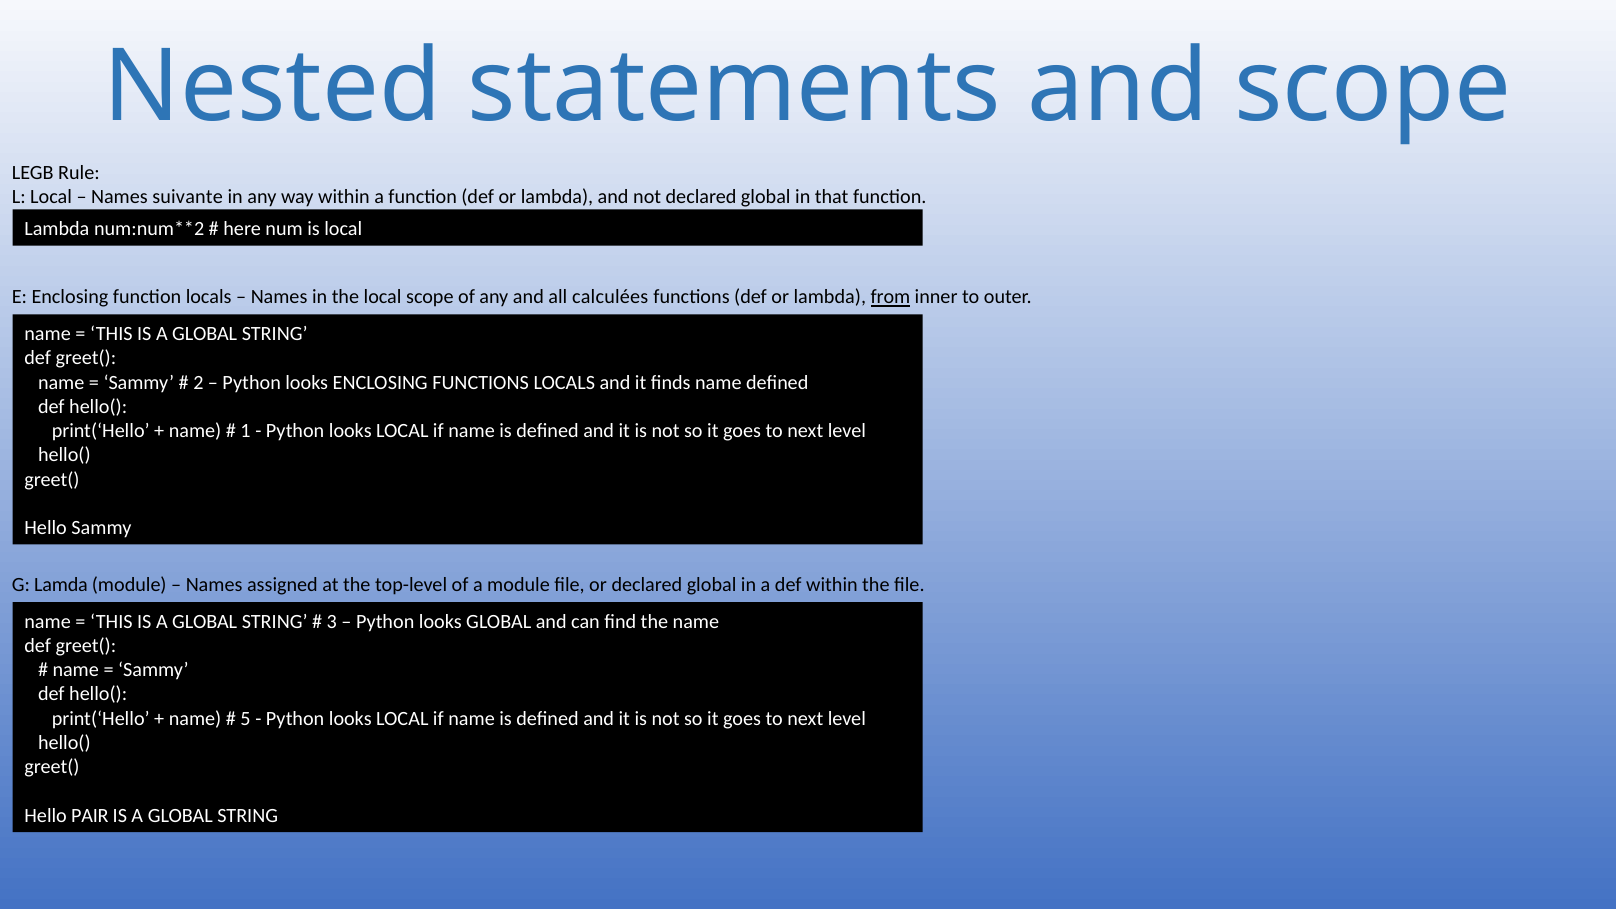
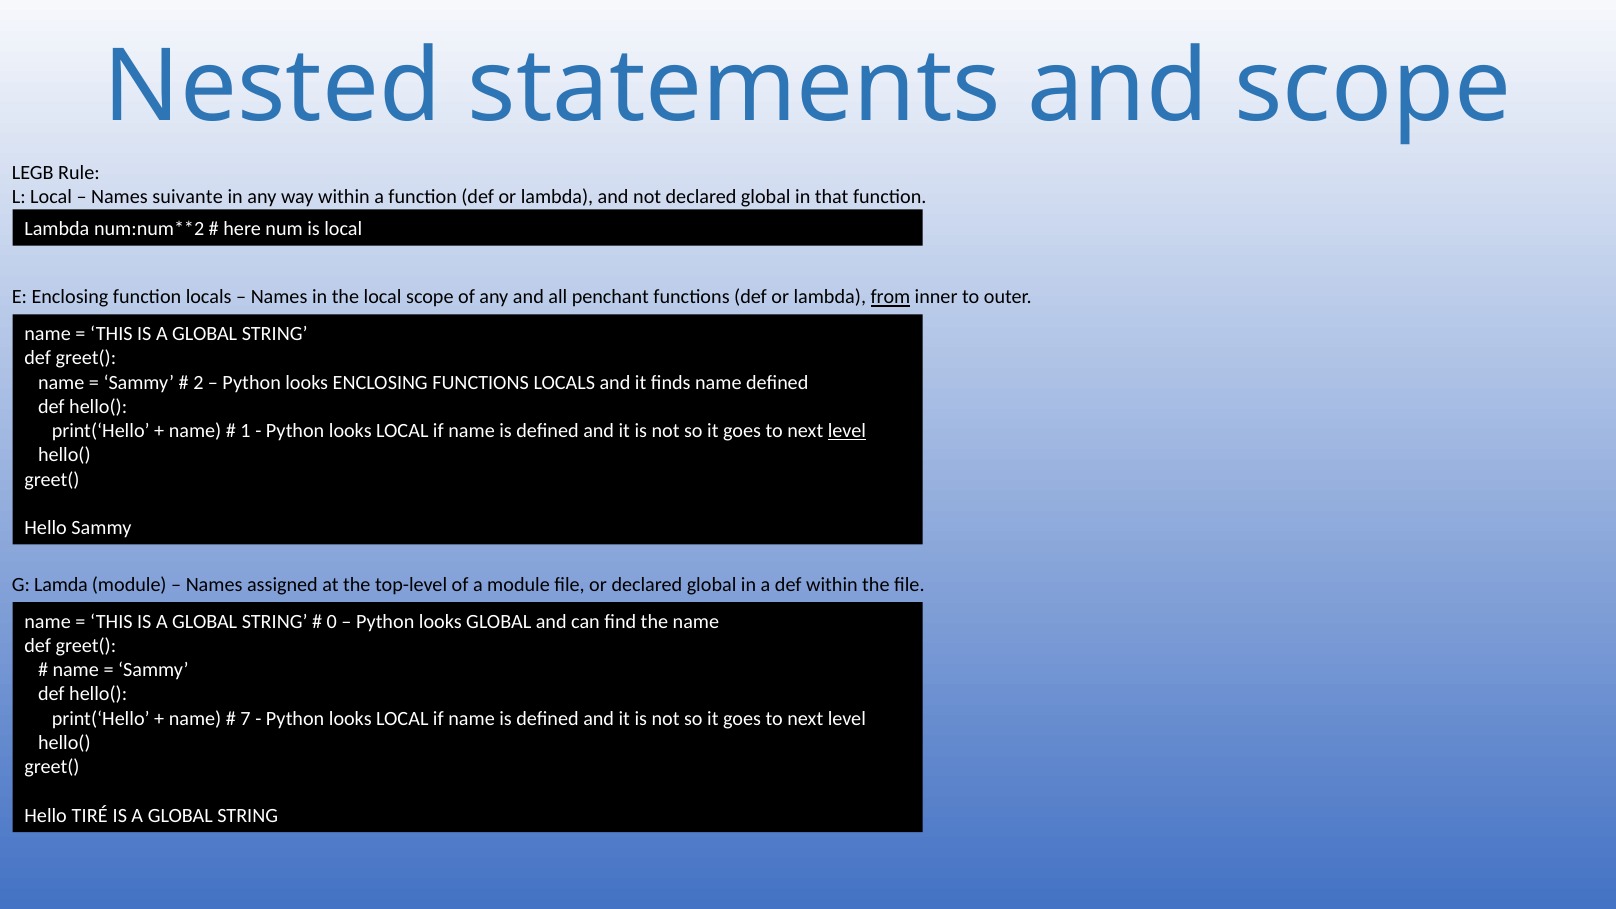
calculées: calculées -> penchant (610, 297)
level underline: none -> present (847, 431)
3: 3 -> 0 (332, 622)
5: 5 -> 7 (246, 719)
PAIR: PAIR -> TIRÉ (90, 815)
